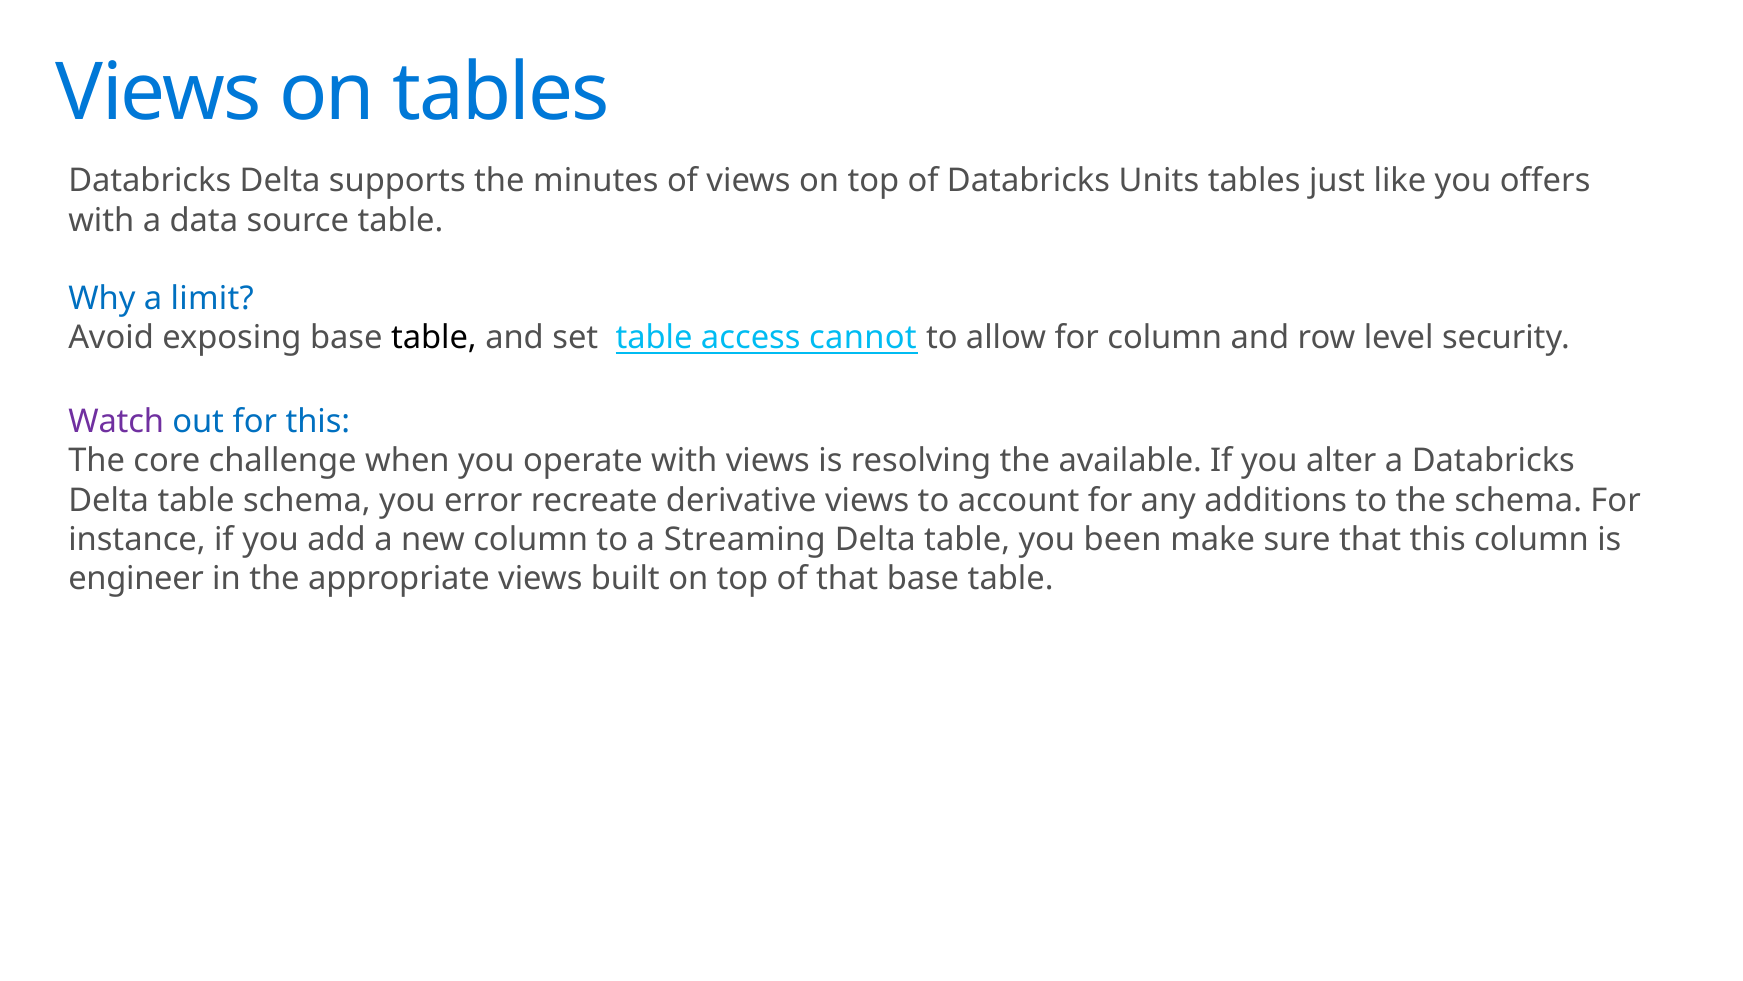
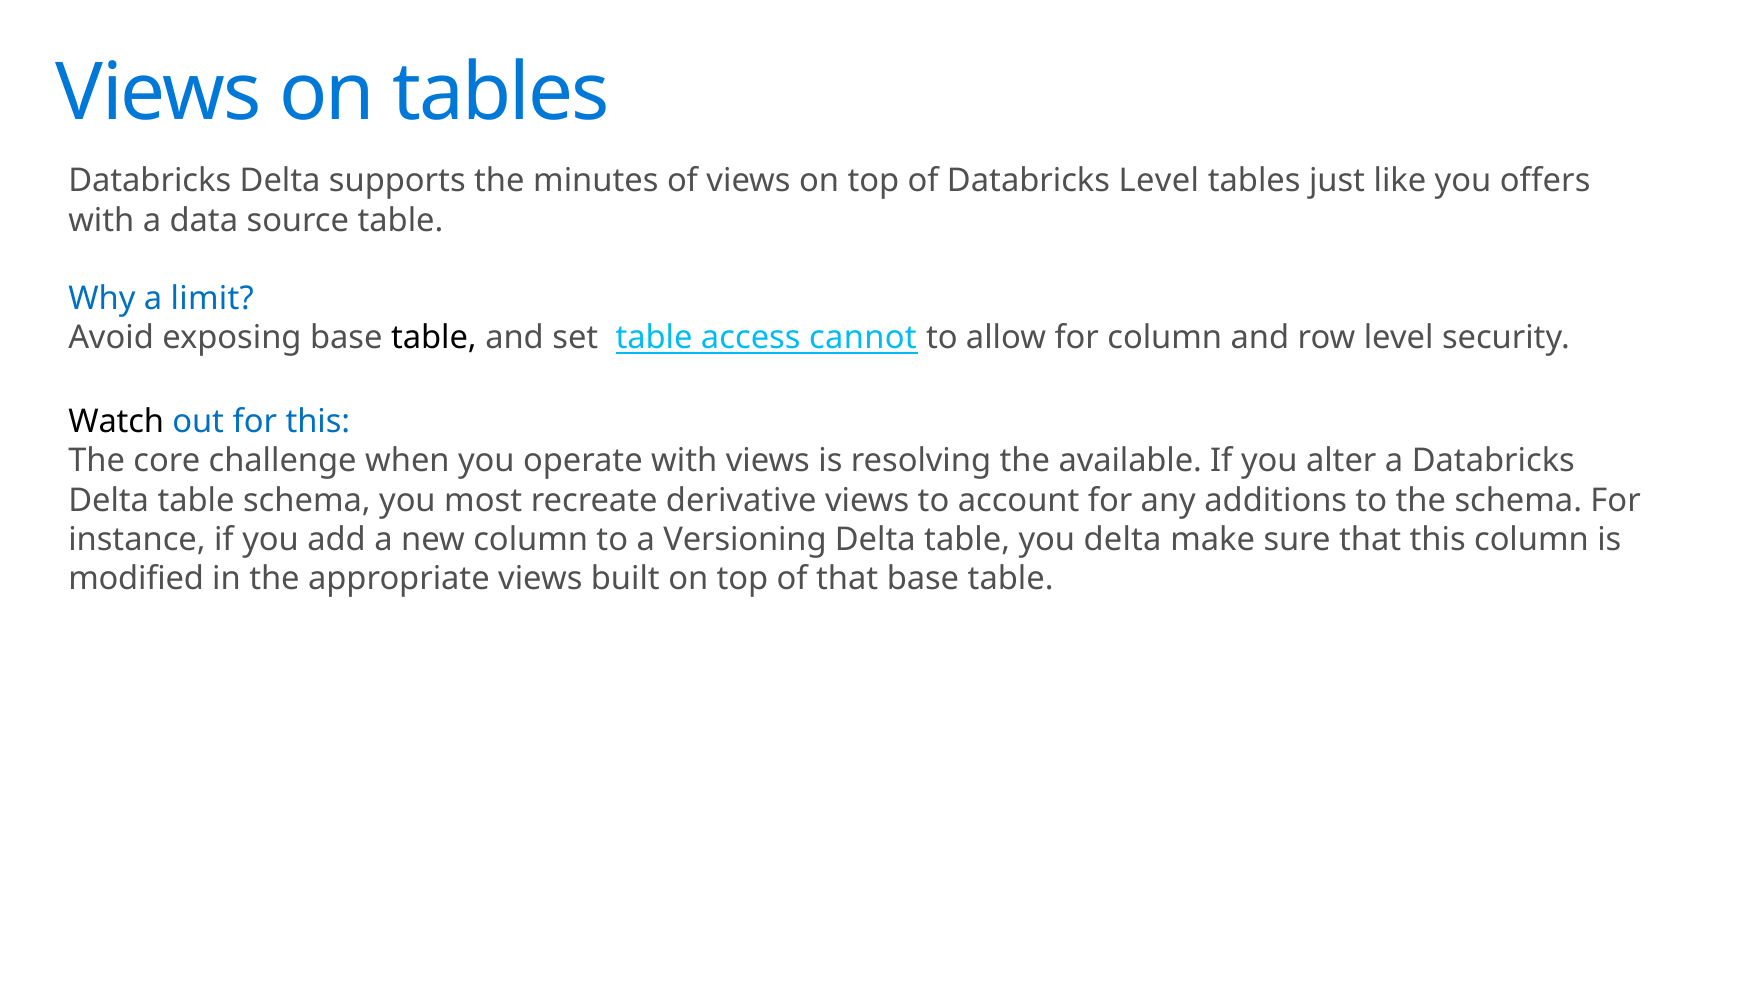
Databricks Units: Units -> Level (1159, 181)
Watch colour: purple -> black (116, 422)
error: error -> most (483, 500)
Streaming: Streaming -> Versioning (745, 539)
you been: been -> delta (1123, 539)
engineer: engineer -> modified (136, 578)
